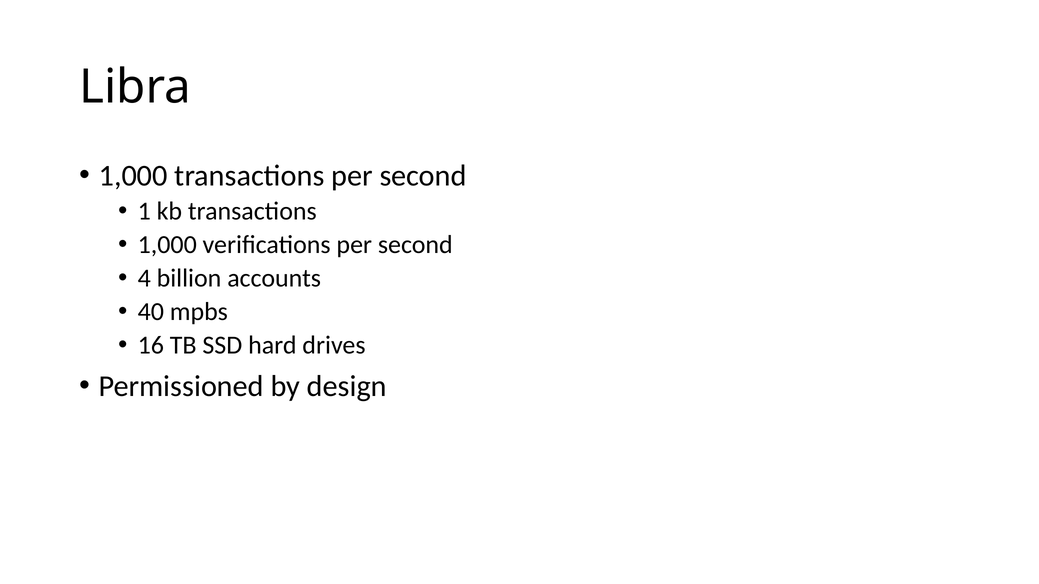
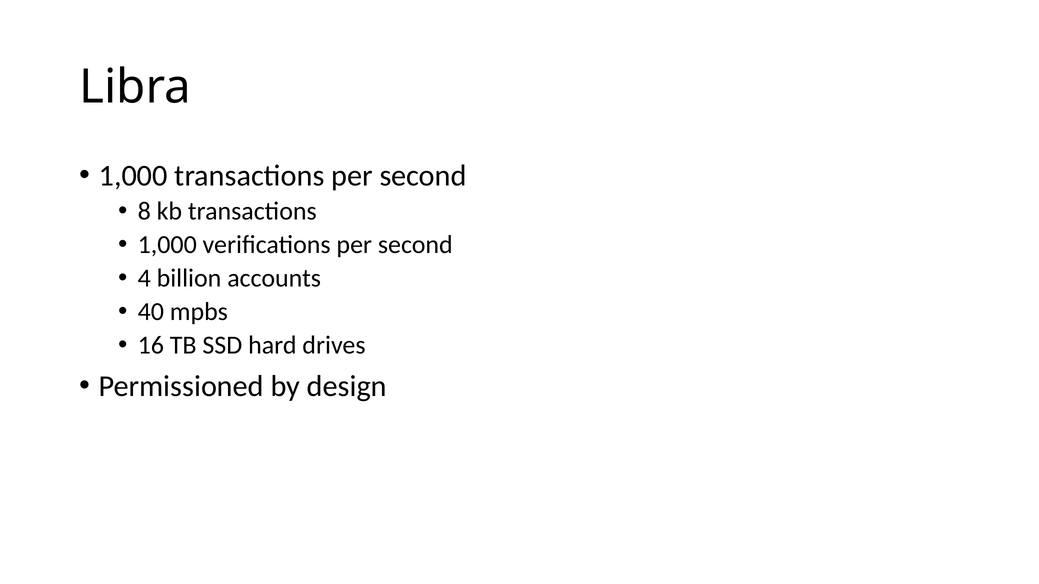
1: 1 -> 8 (144, 211)
